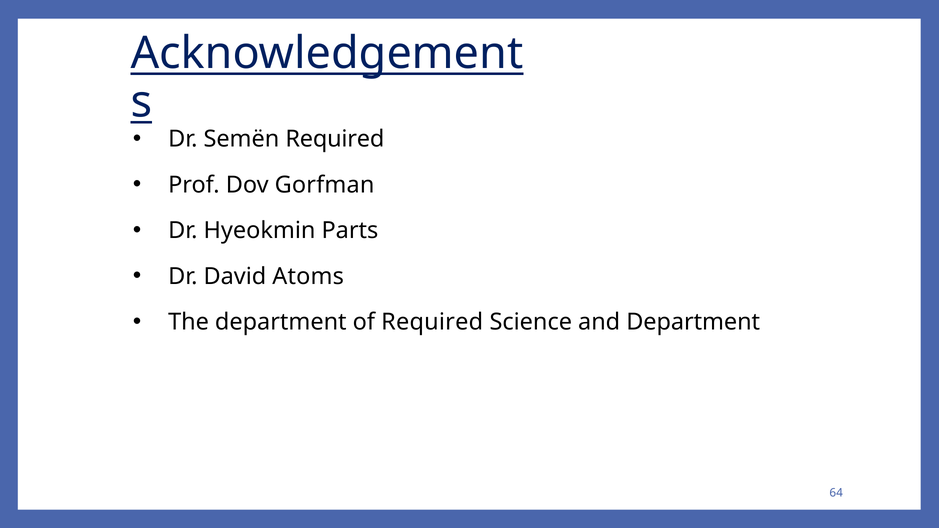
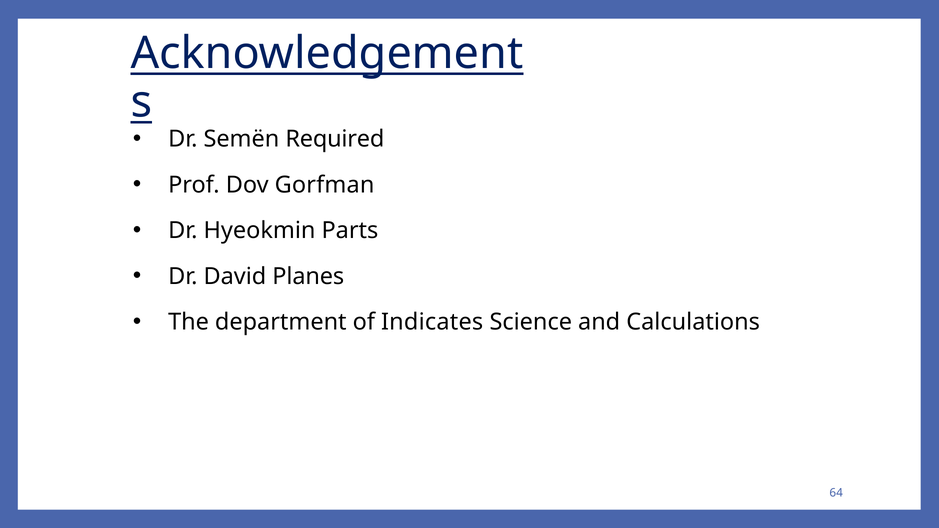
Atoms: Atoms -> Planes (308, 276)
of Required: Required -> Indicates (432, 322)
and Department: Department -> Calculations (693, 322)
